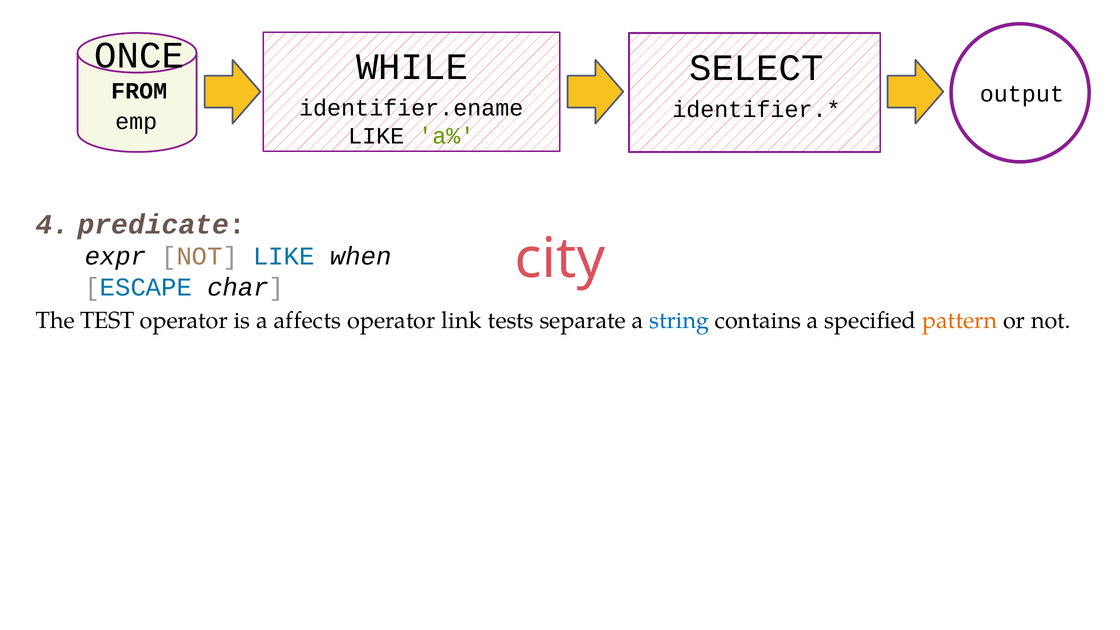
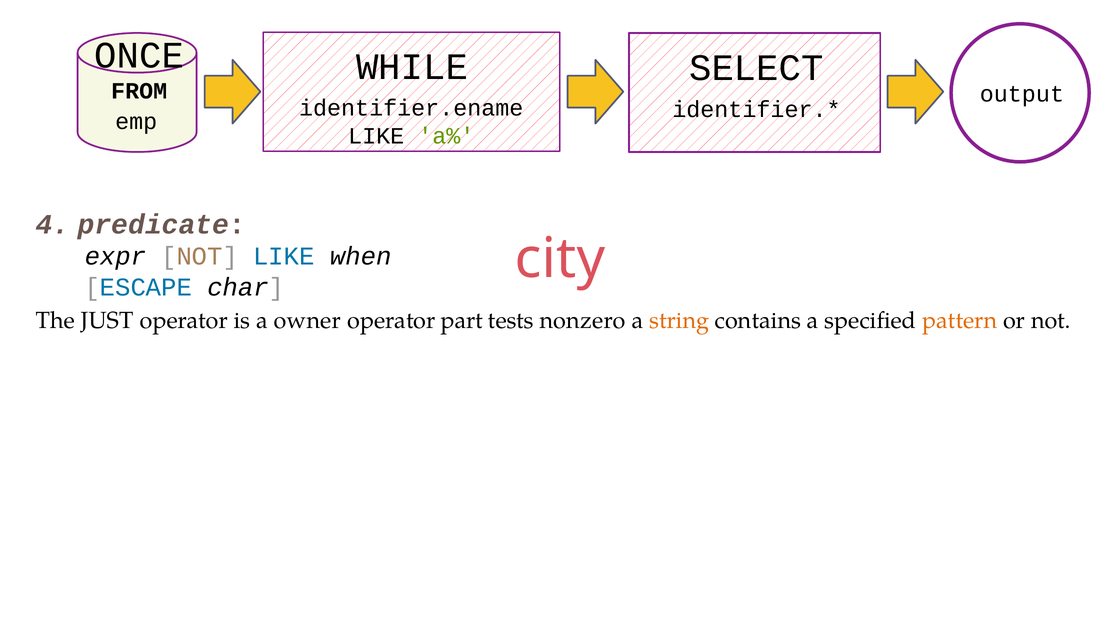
TEST: TEST -> JUST (107, 321)
affects: affects -> owner (307, 321)
link: link -> part (462, 321)
separate: separate -> nonzero (583, 321)
string colour: blue -> orange (679, 321)
